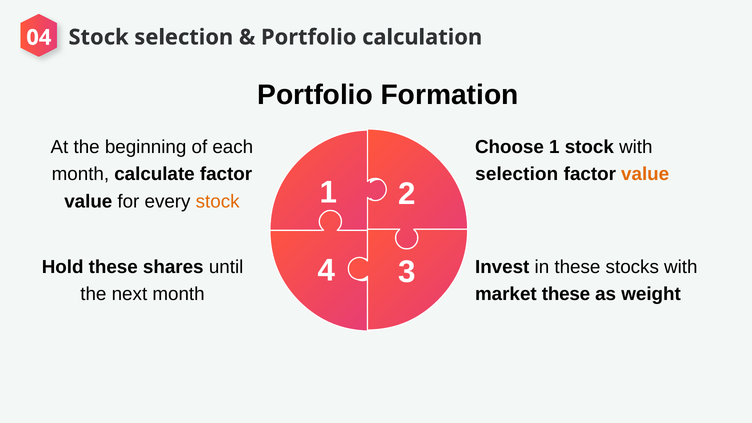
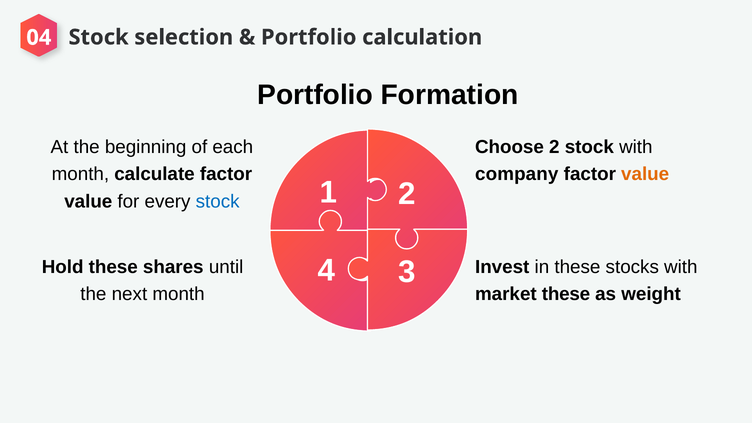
Choose 1: 1 -> 2 (554, 147)
selection: selection -> company (517, 174)
stock colour: orange -> blue (218, 201)
